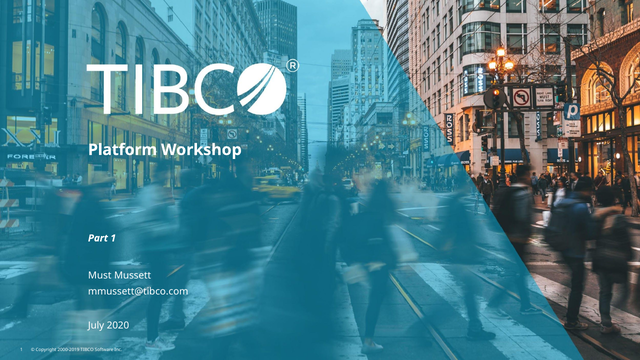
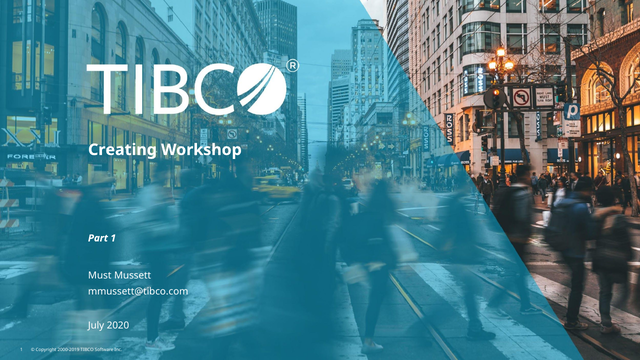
Platform: Platform -> Creating (122, 150)
